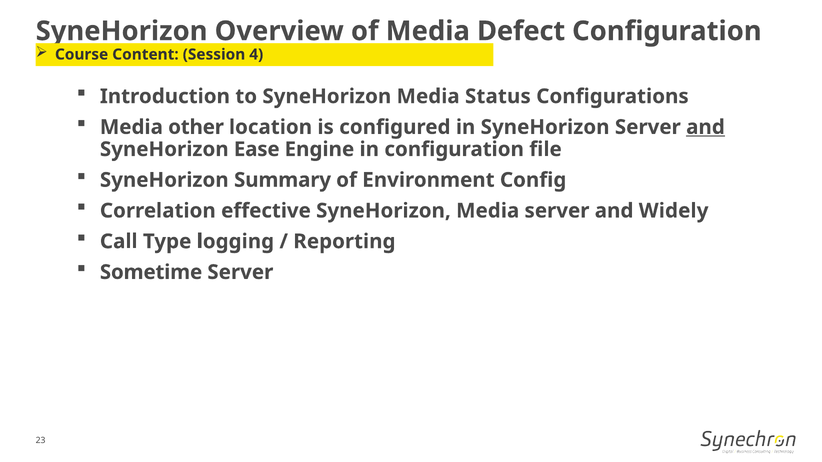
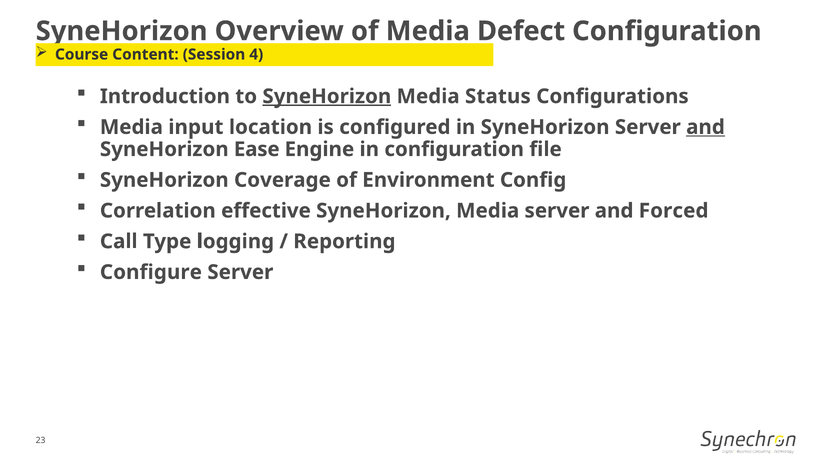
SyneHorizon underline: none -> present (327, 96)
other: other -> input (196, 127)
Summary: Summary -> Coverage (282, 180)
Widely: Widely -> Forced (674, 211)
Sometime: Sometime -> Configure (151, 272)
